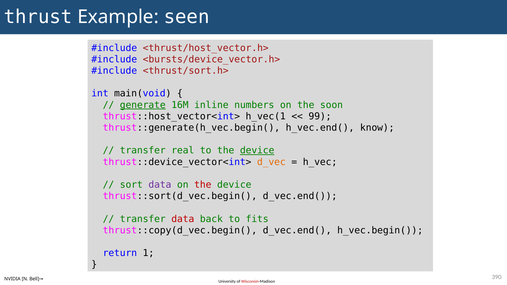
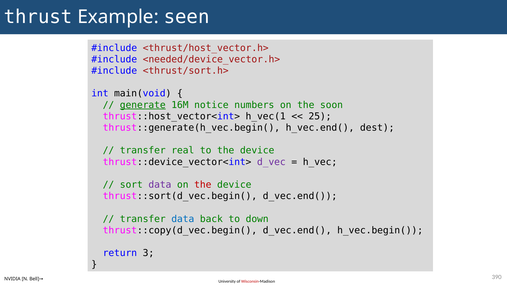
<bursts/device_vector.h>: <bursts/device_vector.h> -> <needed/device_vector.h> (211, 59)
inline: inline -> notice (211, 105)
99: 99 -> 25 (320, 116)
know: know -> dest (377, 128)
device underline: present -> none (257, 151)
d_vec colour: orange -> purple (271, 162)
data colour: red -> blue (183, 219)
fits: fits -> down (257, 219)
1: 1 -> 3 (148, 253)
